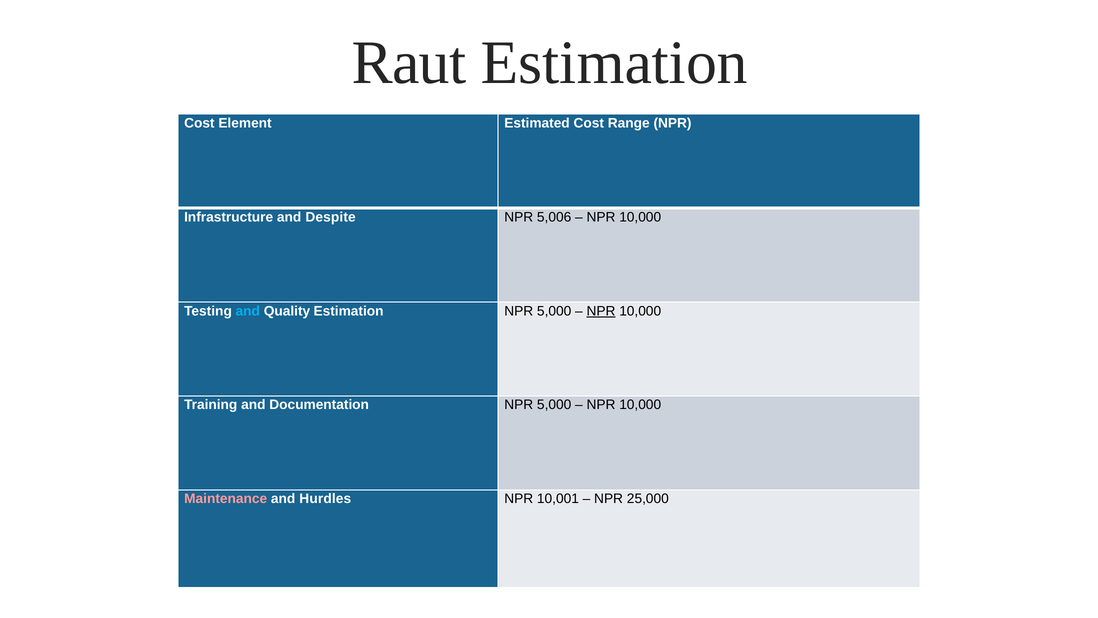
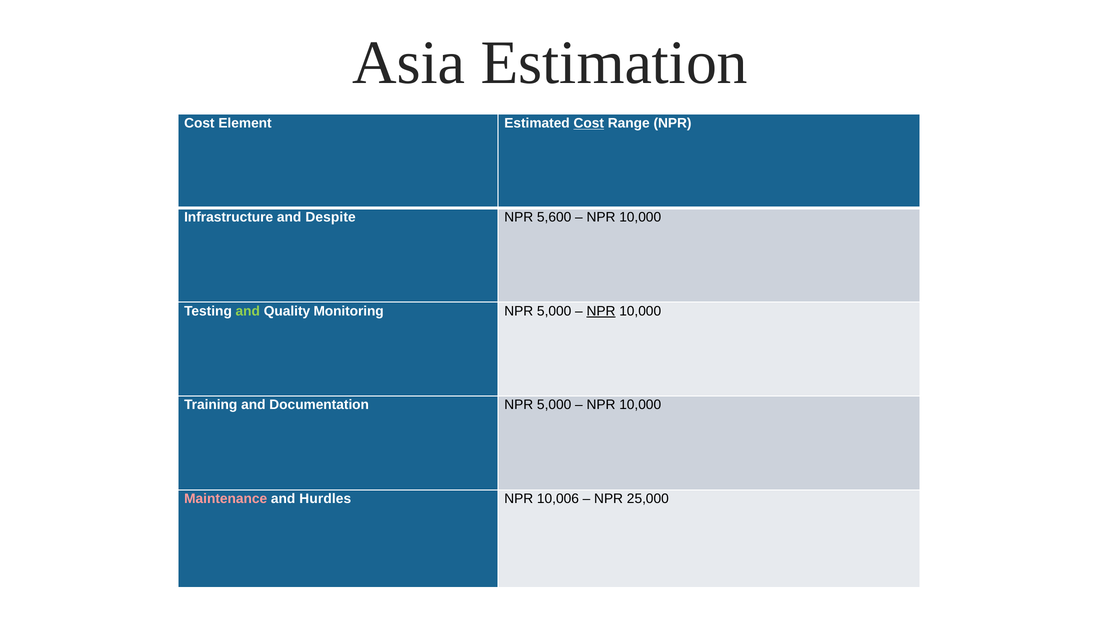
Raut: Raut -> Asia (409, 63)
Cost underline: none -> present (589, 123)
5,006: 5,006 -> 5,600 (554, 217)
and colour: light blue -> light green (248, 311)
Quality Estimation: Estimation -> Monitoring (349, 311)
10,001: 10,001 -> 10,006 (558, 499)
